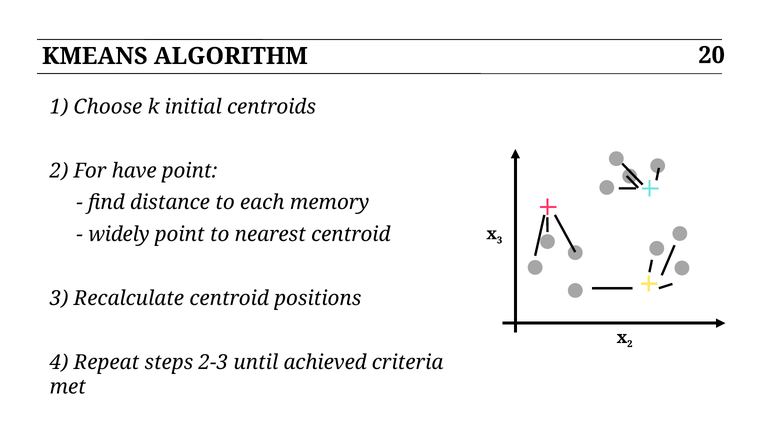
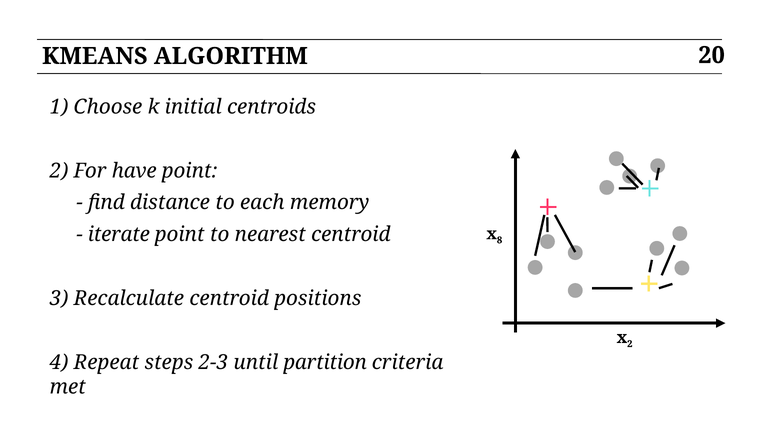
widely: widely -> iterate (119, 235)
3: 3 -> 8 (500, 240)
achieved: achieved -> partition (325, 362)
